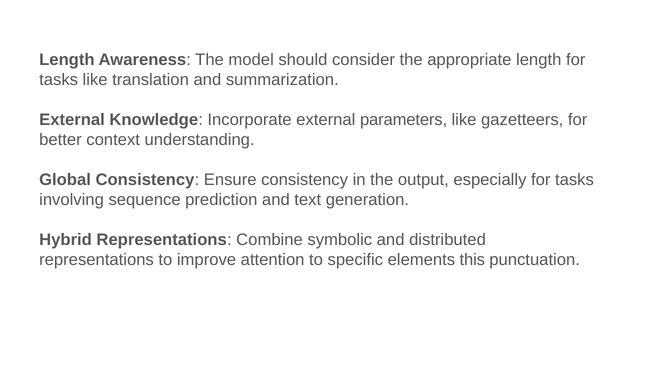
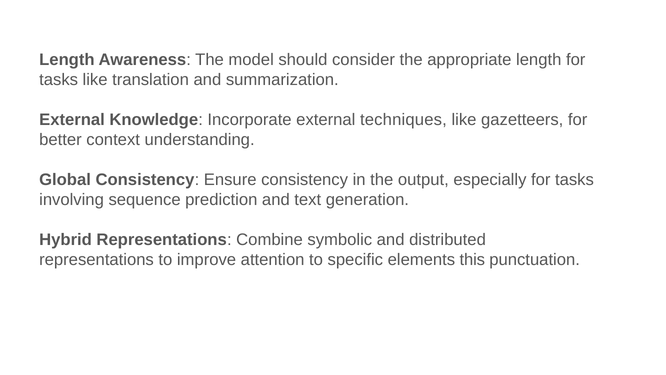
parameters: parameters -> techniques (403, 120)
